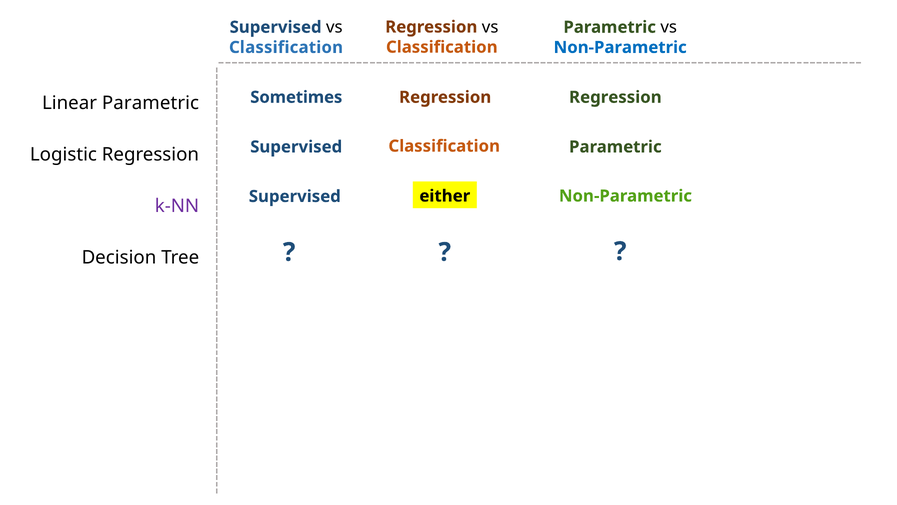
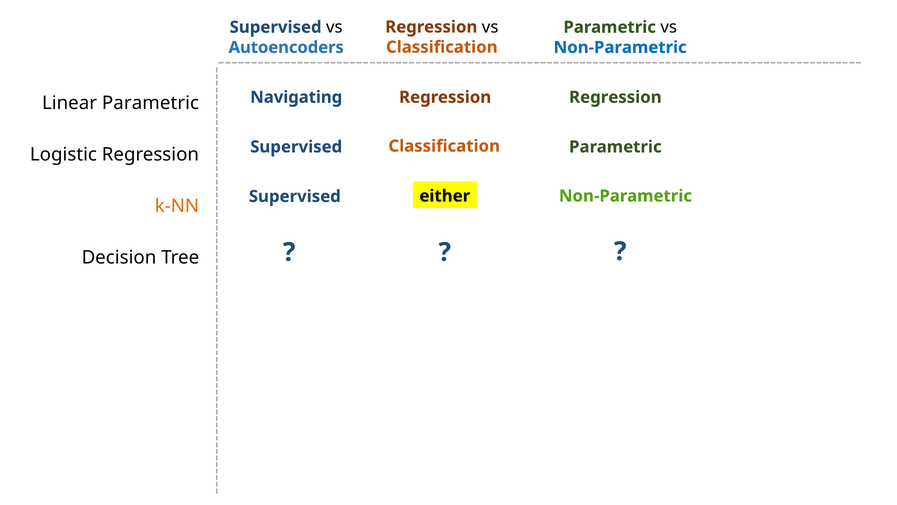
Classification: Classification -> Autoencoders (286, 47)
Sometimes: Sometimes -> Navigating (296, 97)
k-NN colour: purple -> orange (177, 206)
